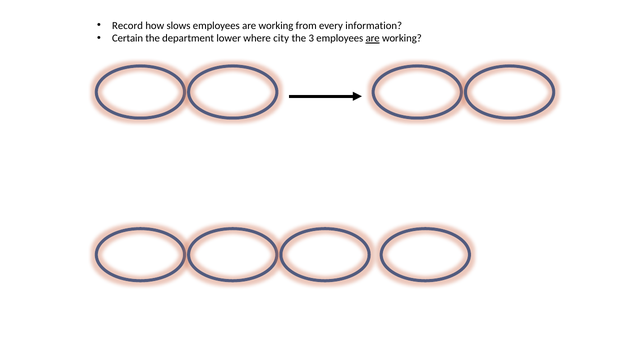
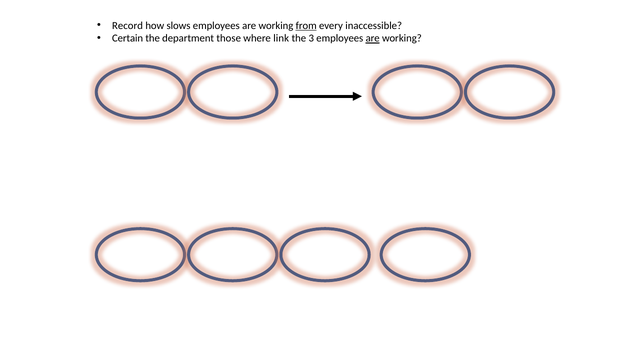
from underline: none -> present (306, 26)
information: information -> inaccessible (374, 26)
lower: lower -> those (229, 38)
city: city -> link (281, 38)
